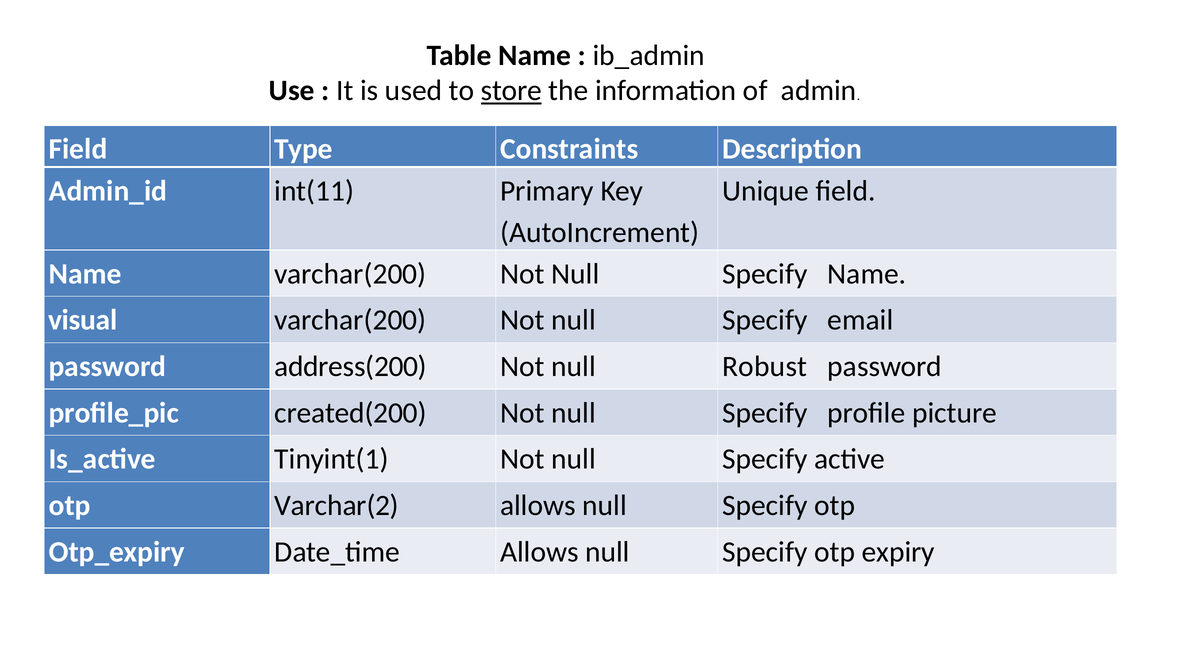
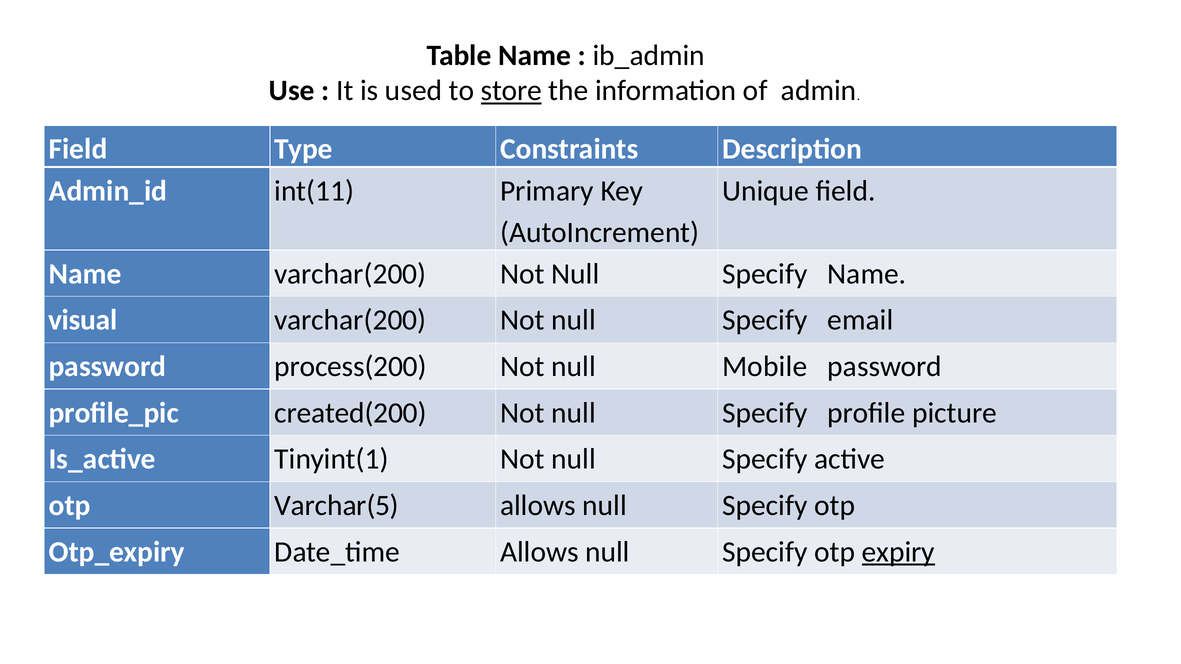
address(200: address(200 -> process(200 (351, 367)
Robust: Robust -> Mobile (765, 367)
Varchar(2: Varchar(2 -> Varchar(5 (337, 506)
expiry underline: none -> present (898, 552)
